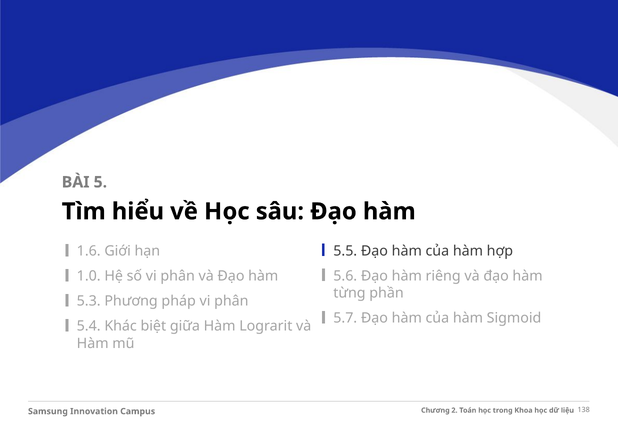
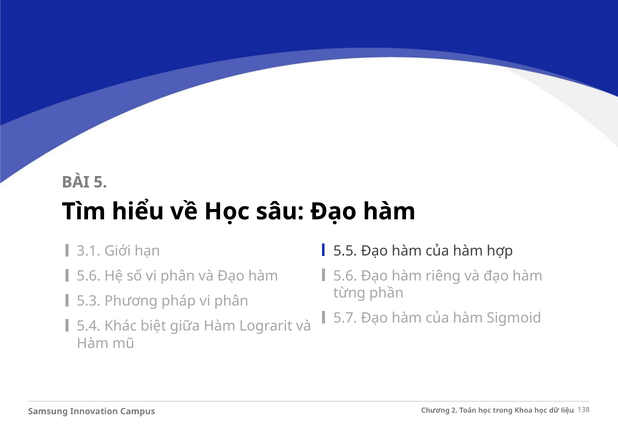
1.6: 1.6 -> 3.1 (89, 251)
1.0: 1.0 -> 5.6 (89, 276)
